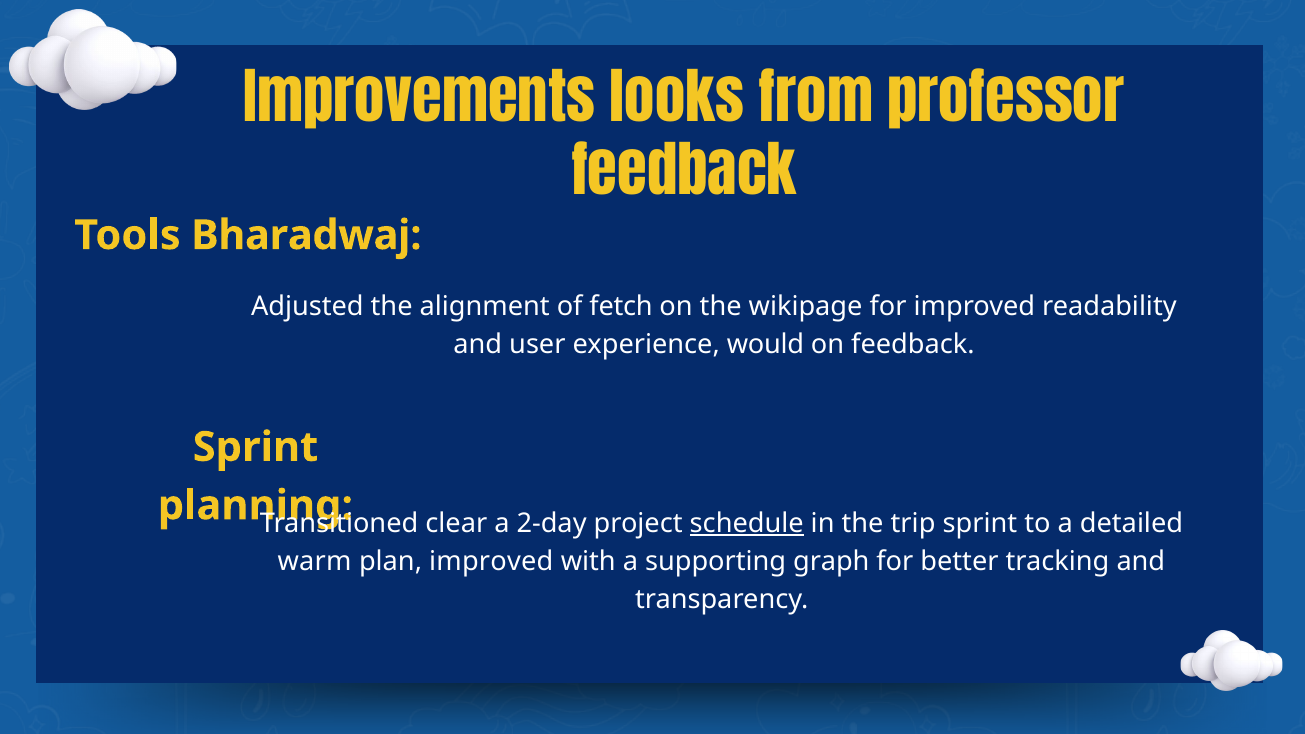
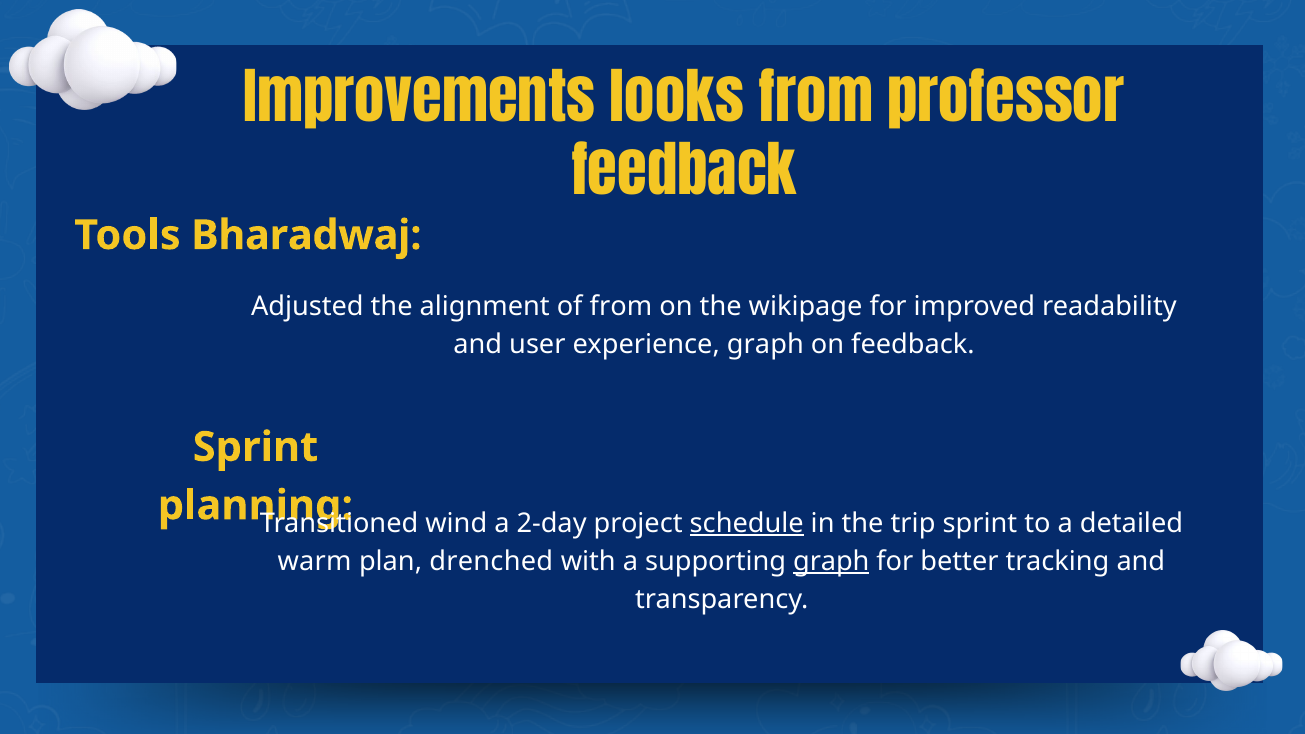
of fetch: fetch -> from (621, 307)
experience would: would -> graph (765, 345)
clear: clear -> wind (456, 523)
plan improved: improved -> drenched (491, 561)
graph underline: none -> present (831, 561)
